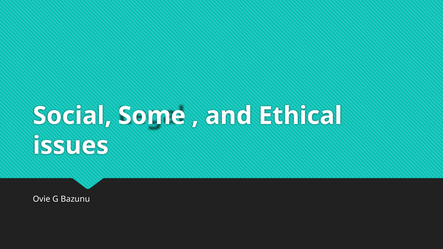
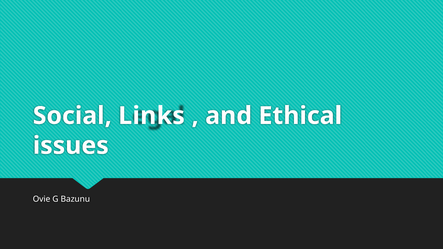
Some: Some -> Links (152, 116)
